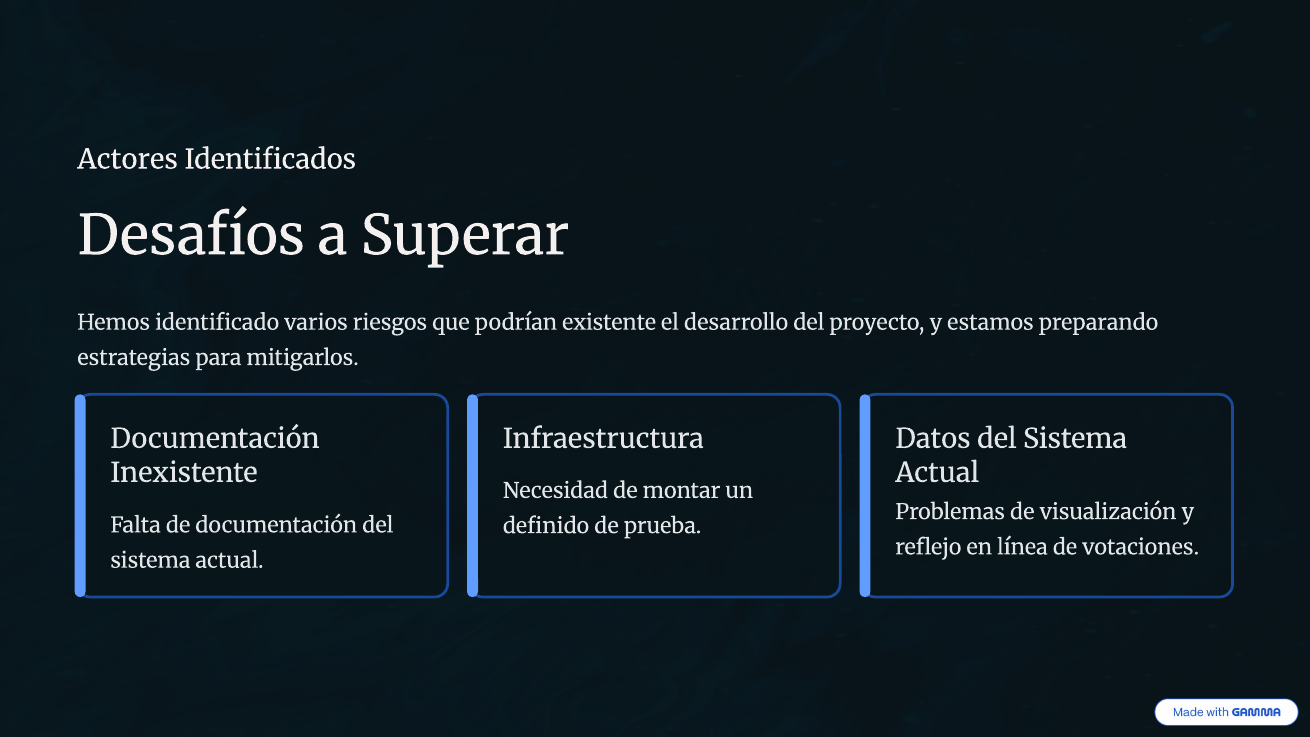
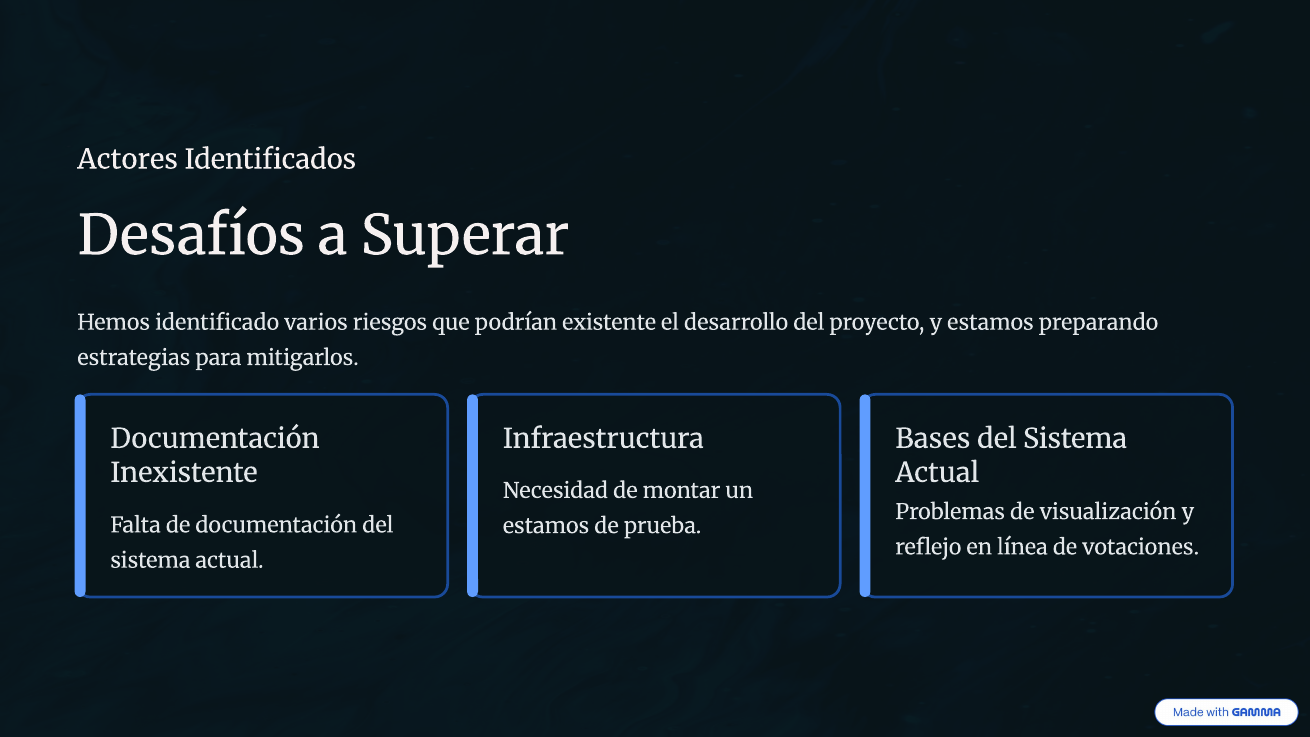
Datos: Datos -> Bases (933, 439)
definido: definido -> estamos (546, 526)
